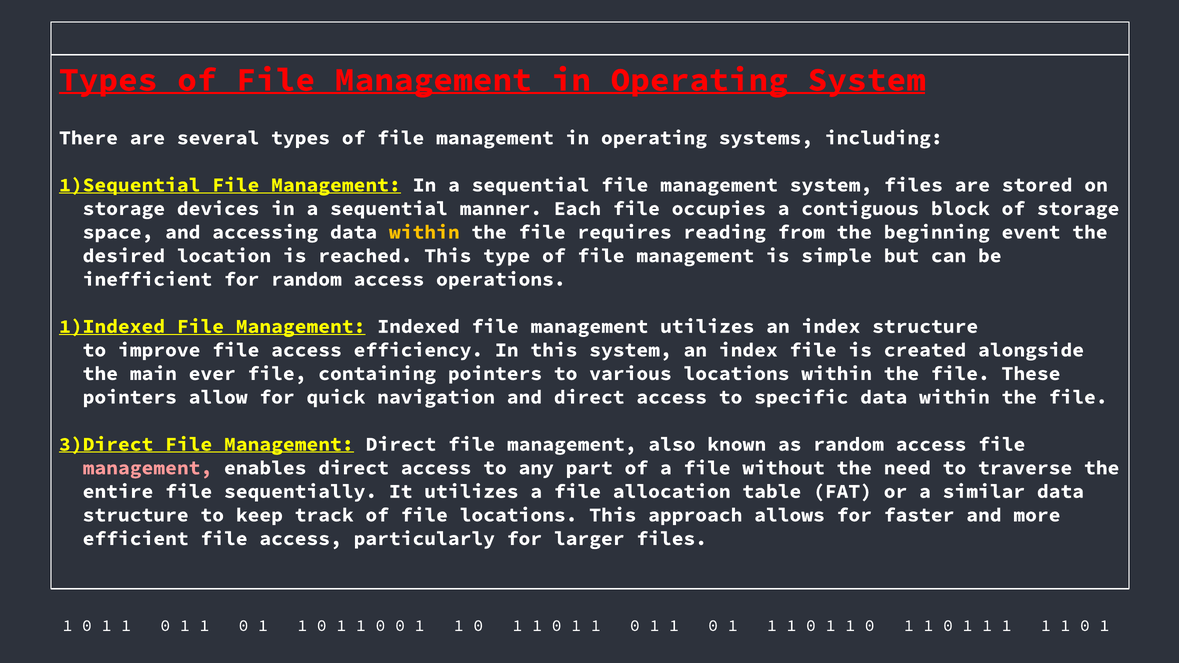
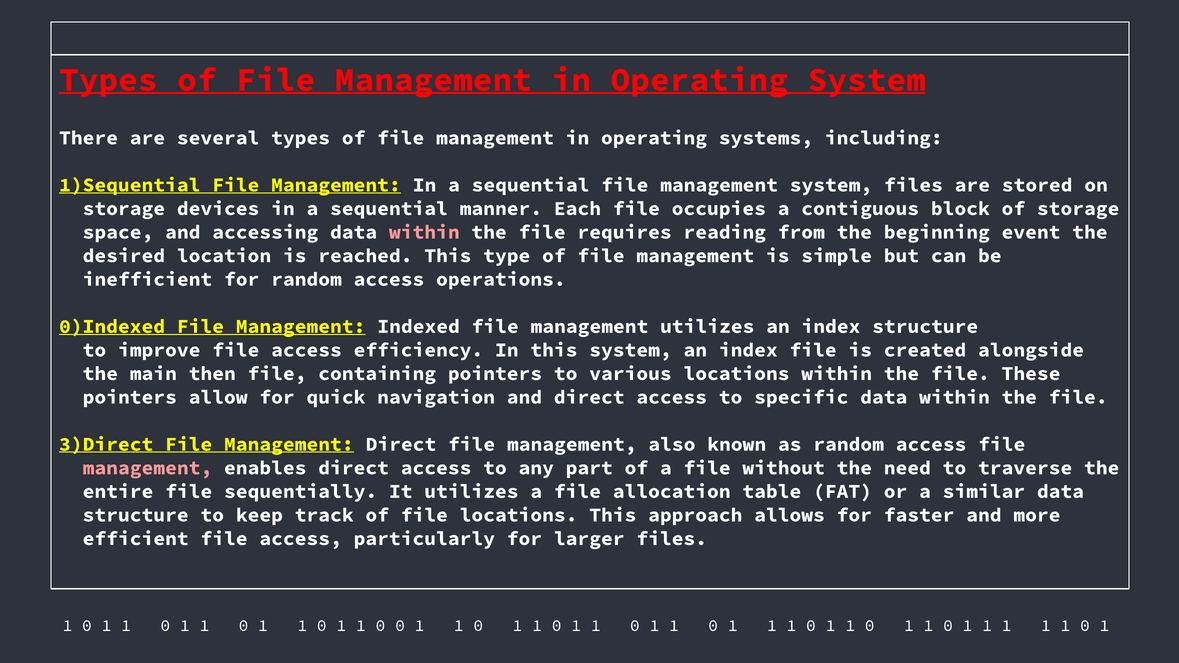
within colour: yellow -> pink (424, 232)
1)Indexed: 1)Indexed -> 0)Indexed (112, 326)
ever: ever -> then (212, 374)
